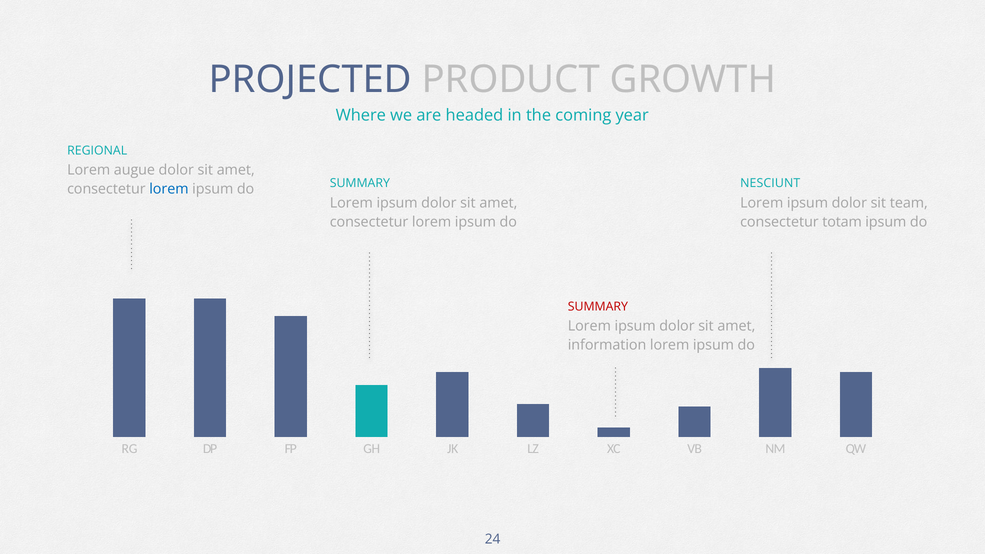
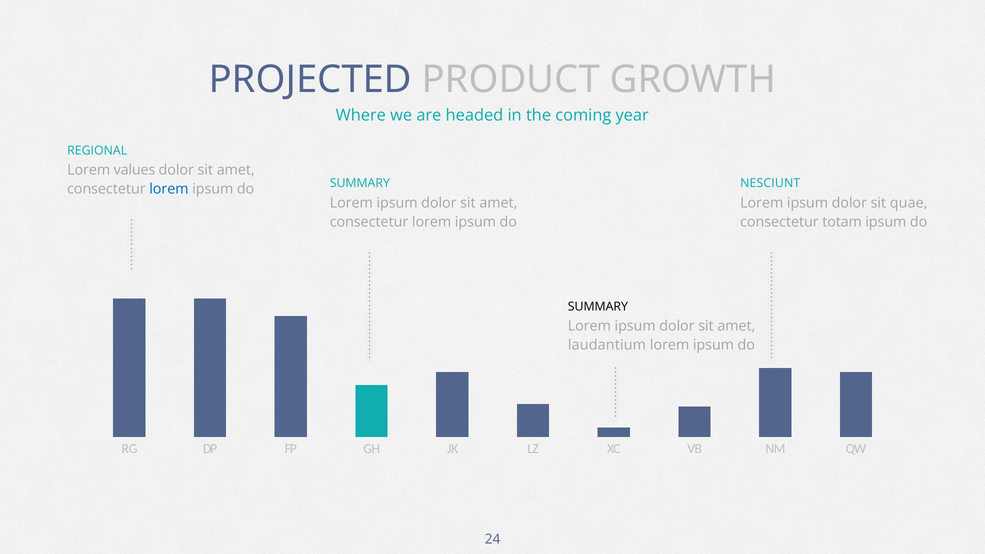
augue: augue -> values (134, 170)
team: team -> quae (909, 203)
SUMMARY colour: red -> black (598, 307)
information: information -> laudantium (607, 345)
